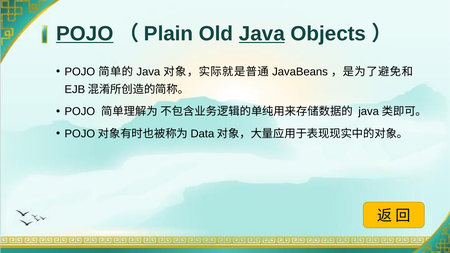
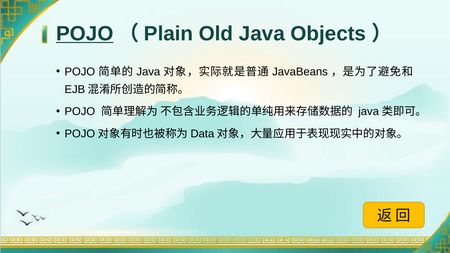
Java underline: present -> none (262, 34)
